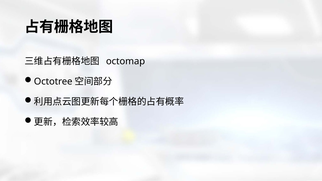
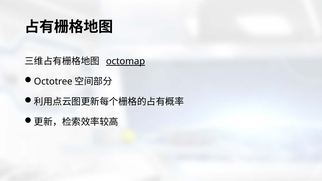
octomap underline: none -> present (126, 61)
